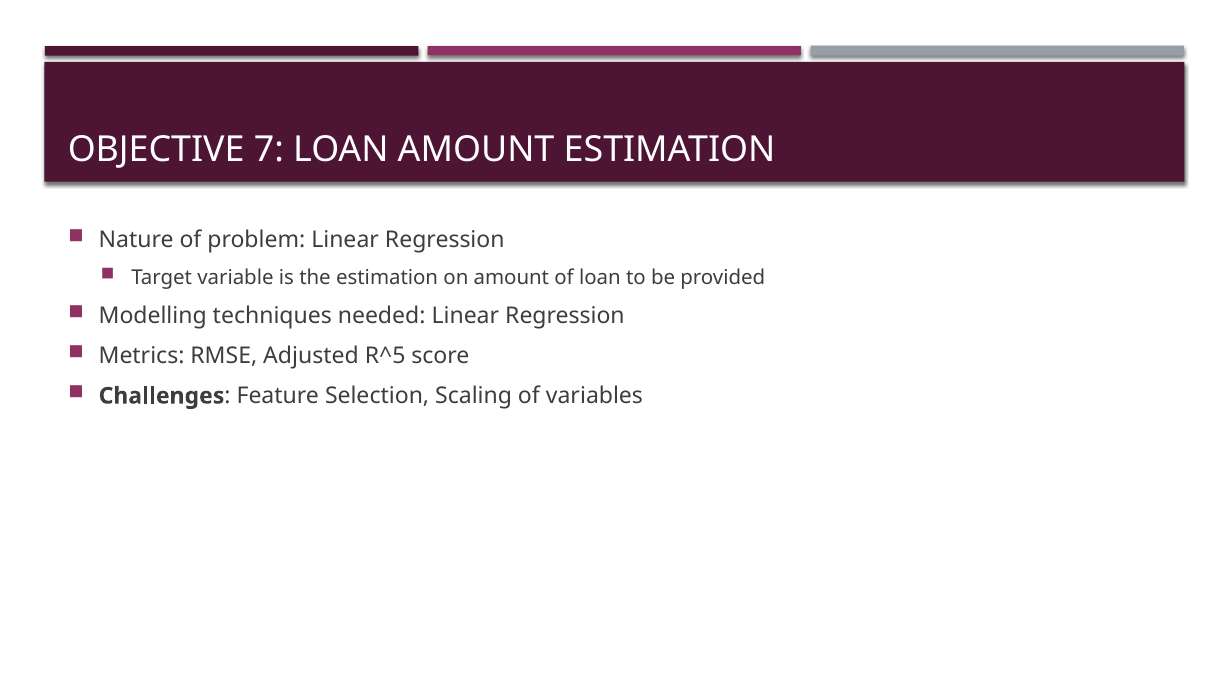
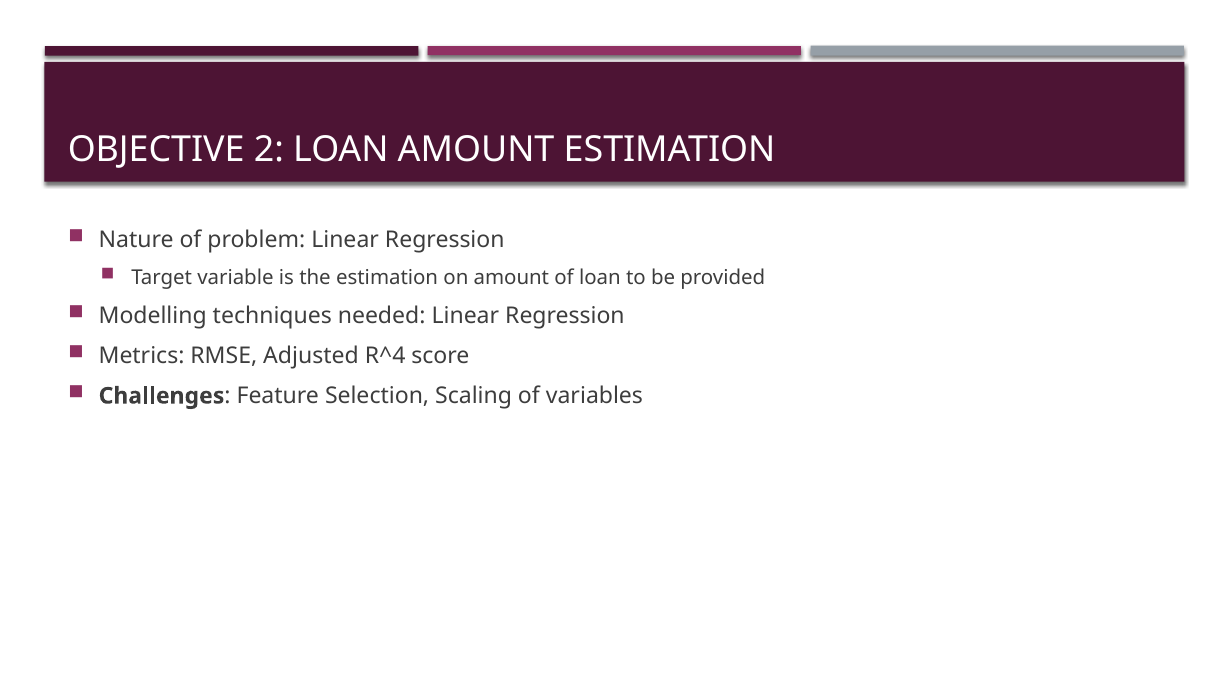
7: 7 -> 2 (269, 149)
R^5: R^5 -> R^4 (385, 356)
